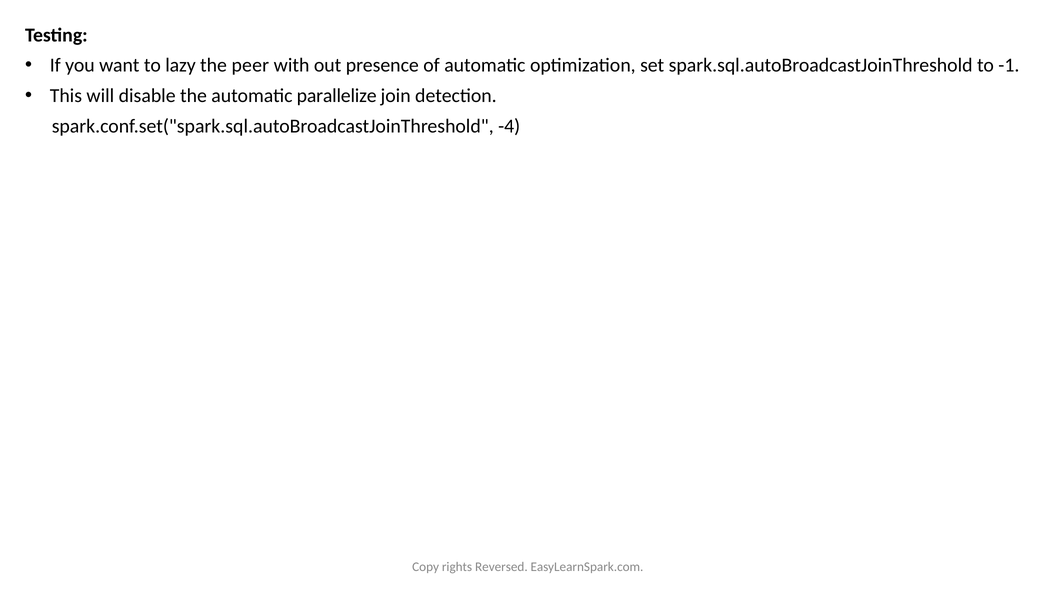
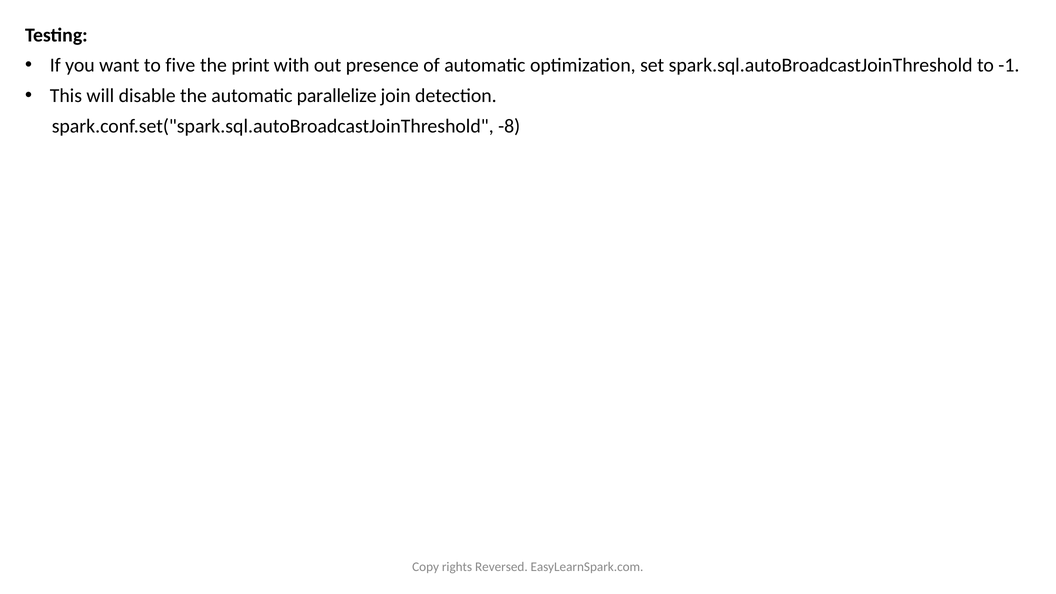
lazy: lazy -> five (180, 65)
peer: peer -> print (250, 65)
-4: -4 -> -8 (509, 126)
